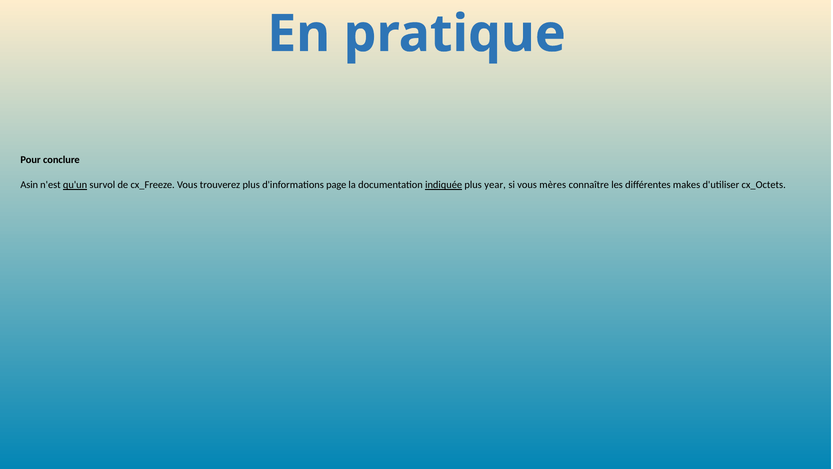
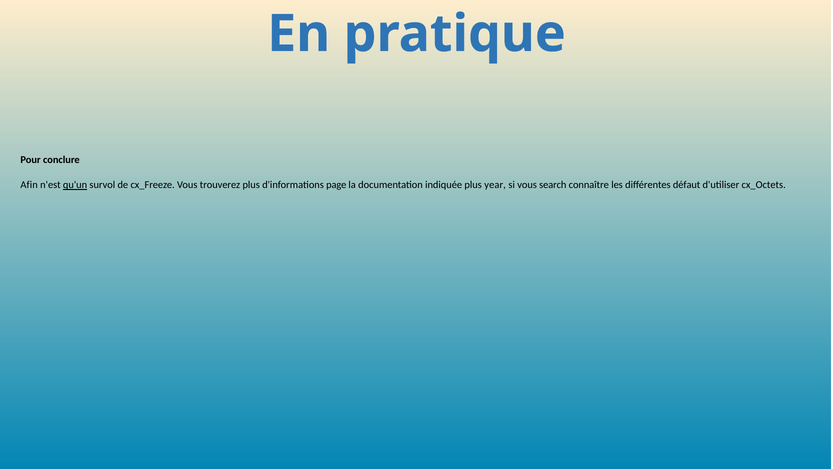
Asin: Asin -> Afin (29, 185)
indiquée underline: present -> none (444, 185)
mères: mères -> search (553, 185)
makes: makes -> défaut (687, 185)
